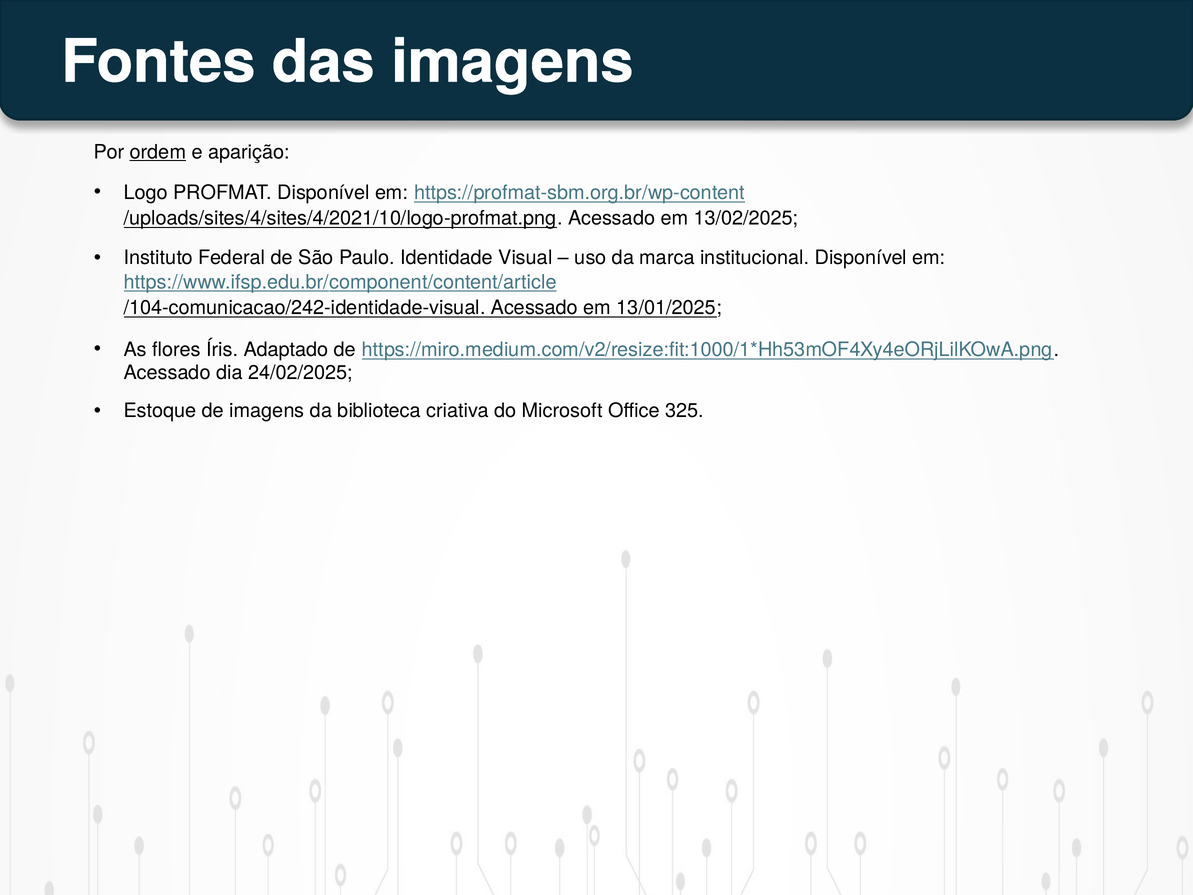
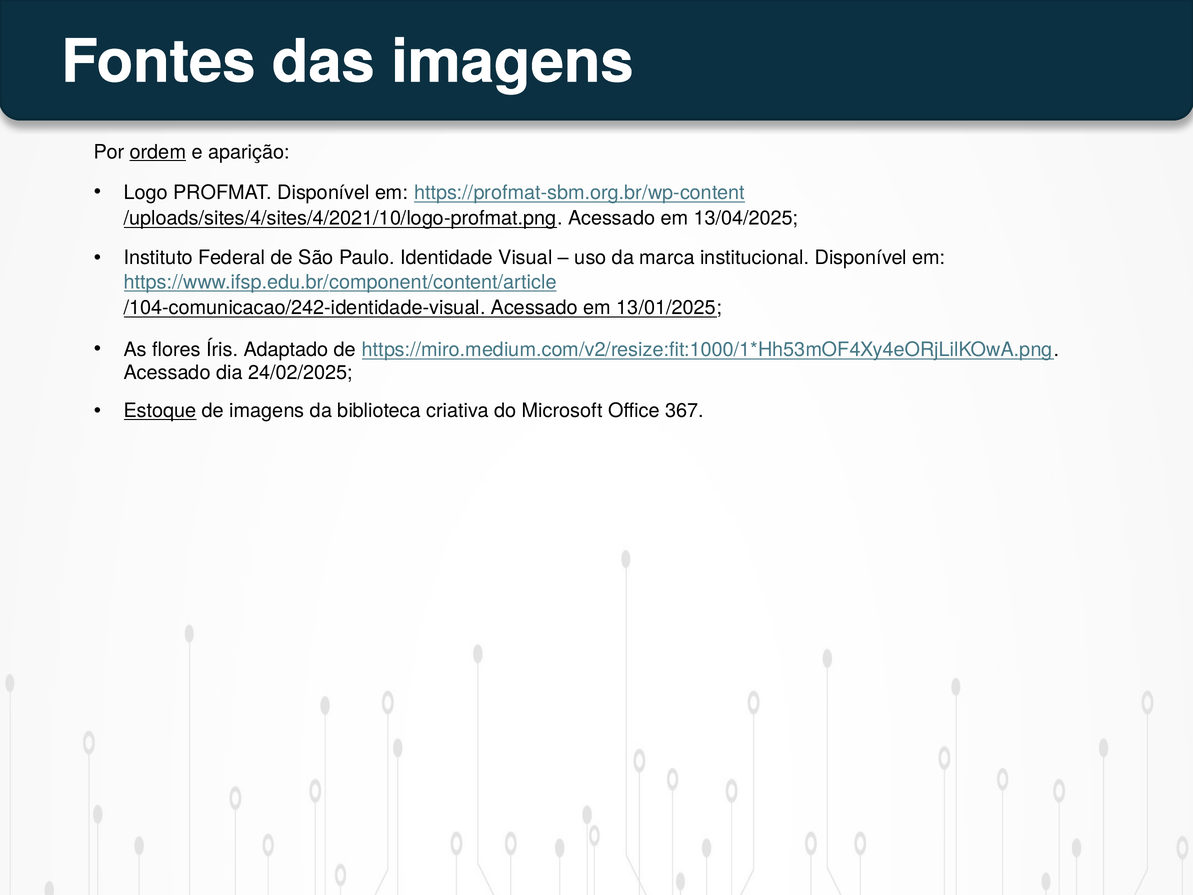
13/02/2025: 13/02/2025 -> 13/04/2025 (746, 218)
Estoque underline: none -> present (160, 411)
325: 325 -> 367 (685, 411)
